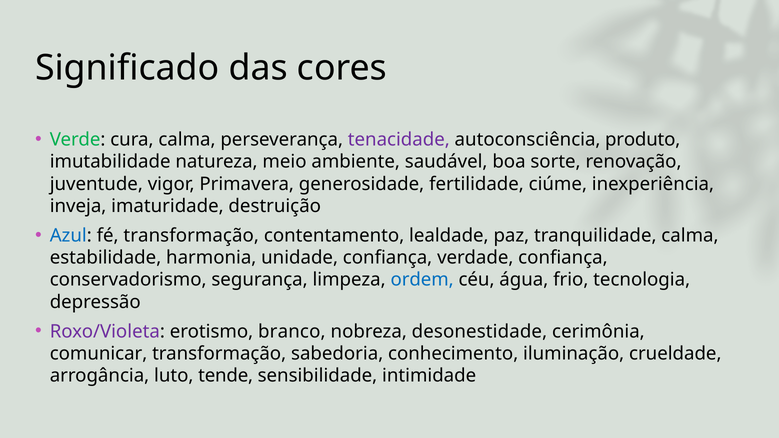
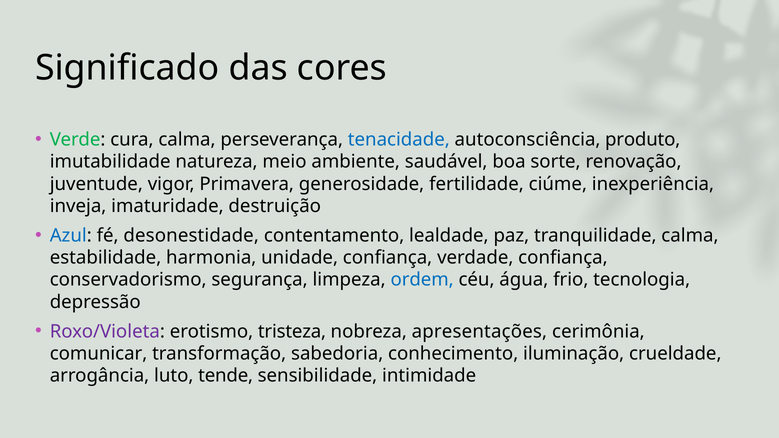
tenacidade colour: purple -> blue (399, 140)
fé transformação: transformação -> desonestidade (191, 236)
branco: branco -> tristeza (292, 332)
desonestidade: desonestidade -> apresentações (479, 332)
